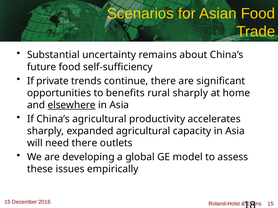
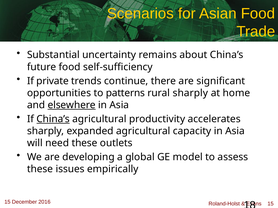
benefits: benefits -> patterns (125, 93)
China’s underline: none -> present (53, 119)
need there: there -> these (85, 143)
